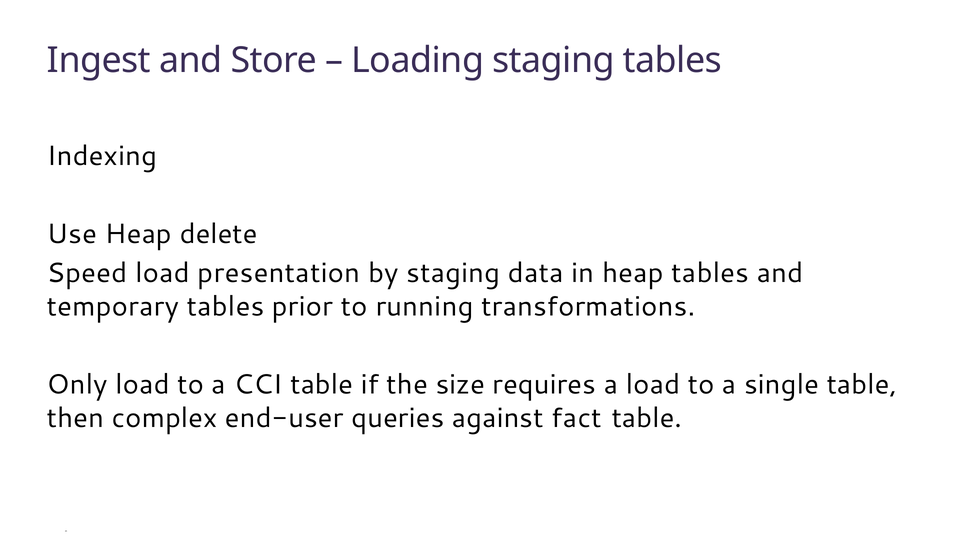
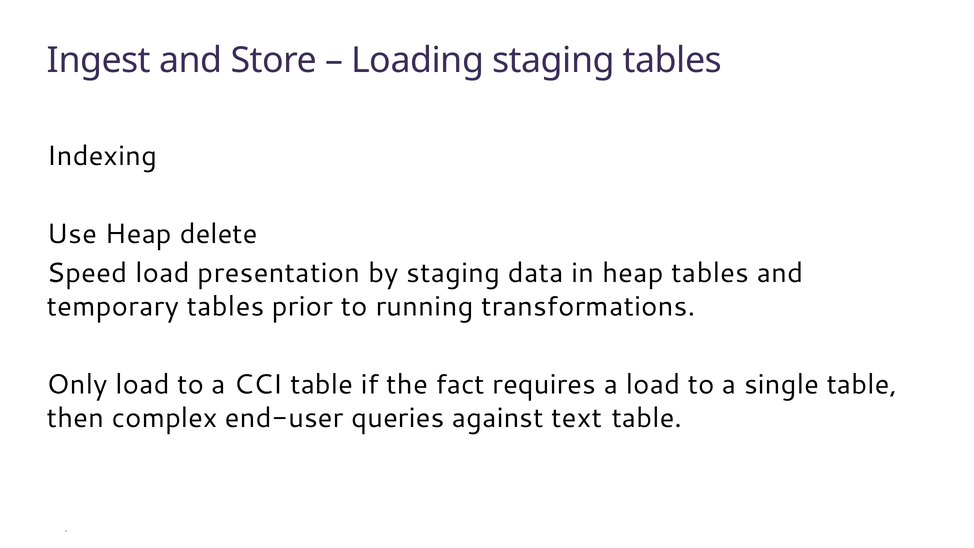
size: size -> fact (460, 385)
fact: fact -> text (577, 418)
